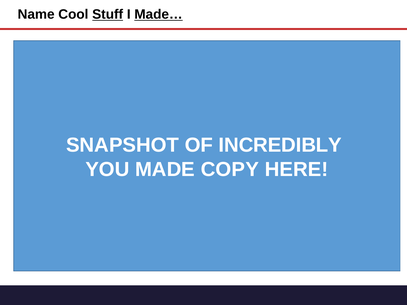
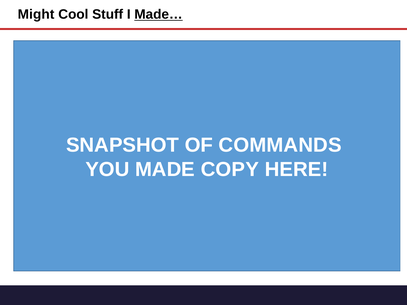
Name: Name -> Might (36, 14)
Stuff underline: present -> none (108, 14)
INCREDIBLY: INCREDIBLY -> COMMANDS (280, 145)
